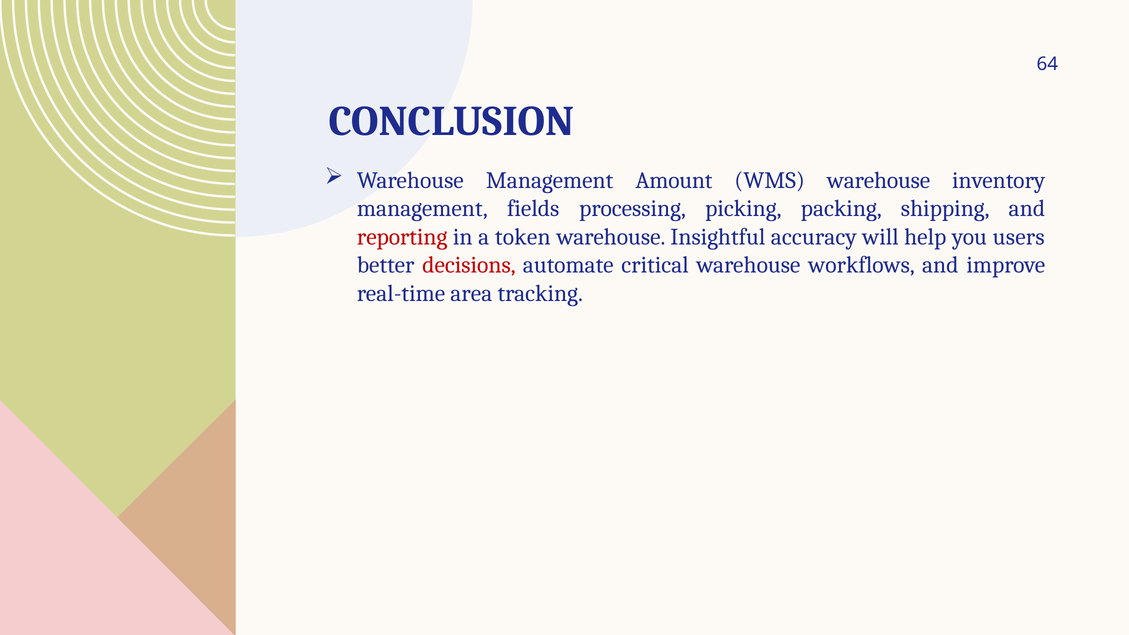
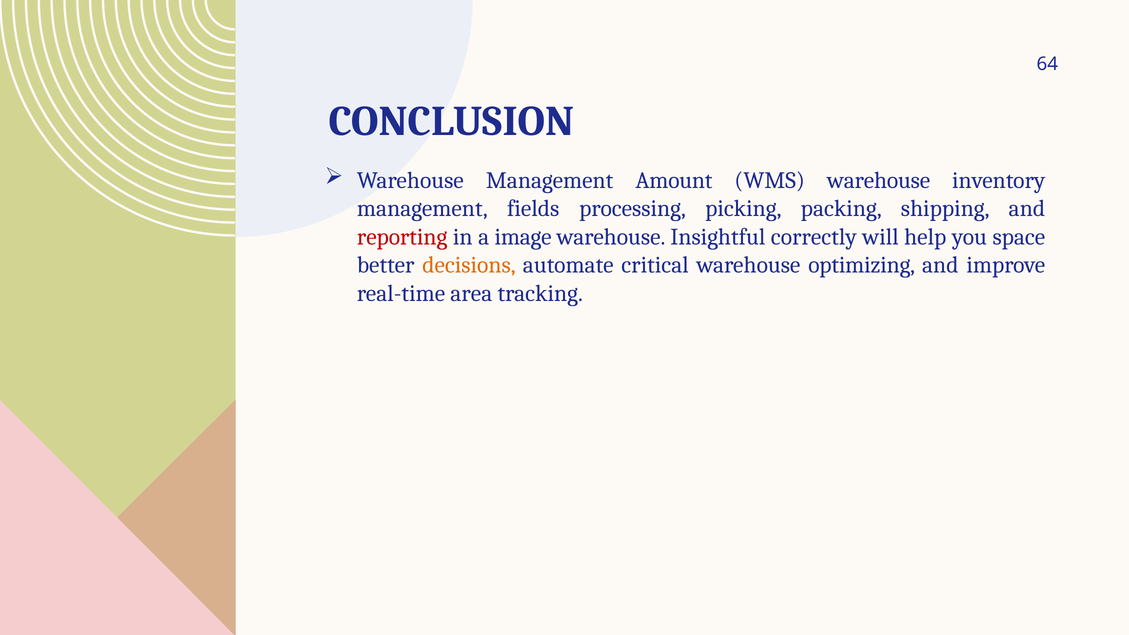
token: token -> image (523, 237)
accuracy: accuracy -> correctly (814, 237)
users: users -> space (1019, 237)
decisions colour: red -> orange (469, 265)
workflows: workflows -> optimizing (862, 265)
